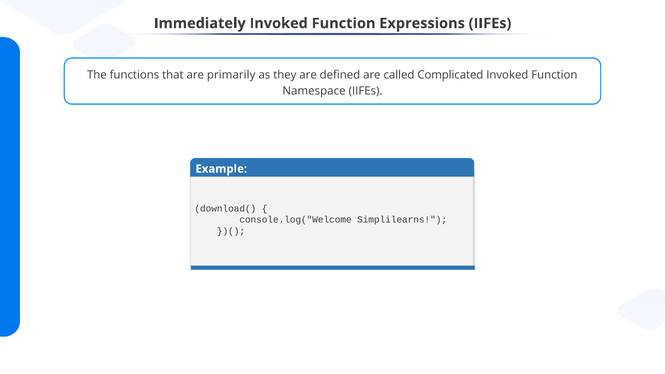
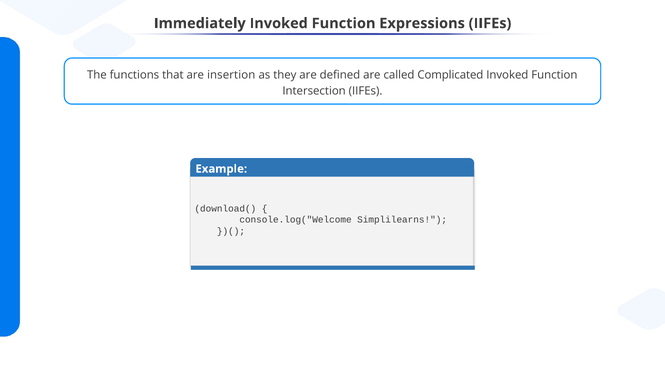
primarily: primarily -> insertion (231, 75)
Namespace: Namespace -> Intersection (314, 91)
